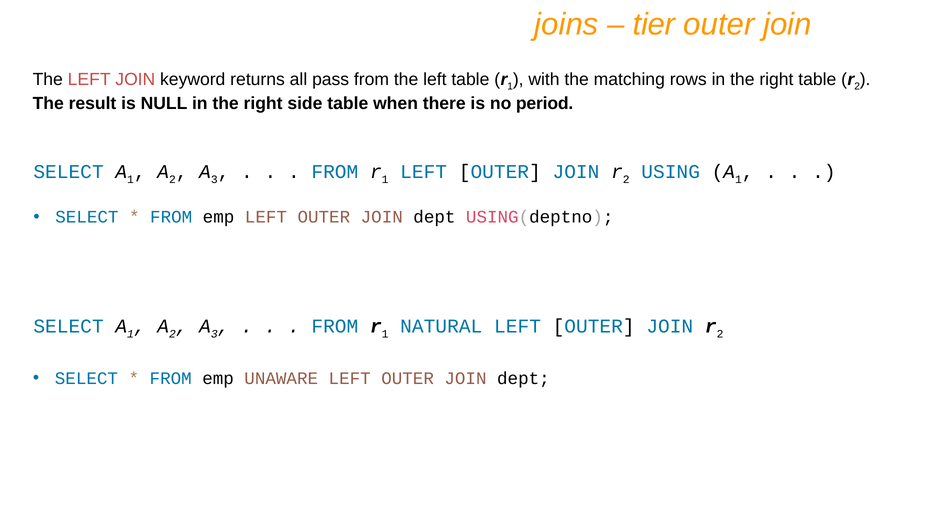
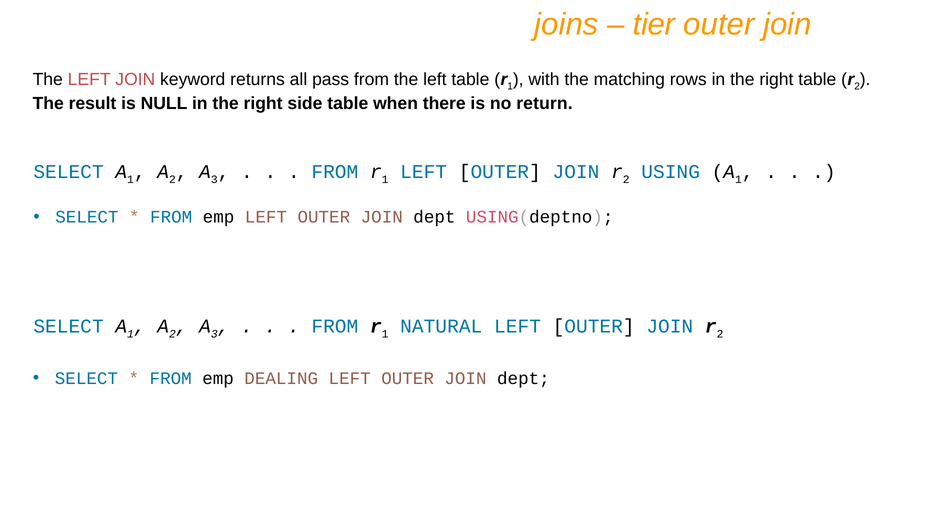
period: period -> return (544, 103)
UNAWARE: UNAWARE -> DEALING (281, 378)
